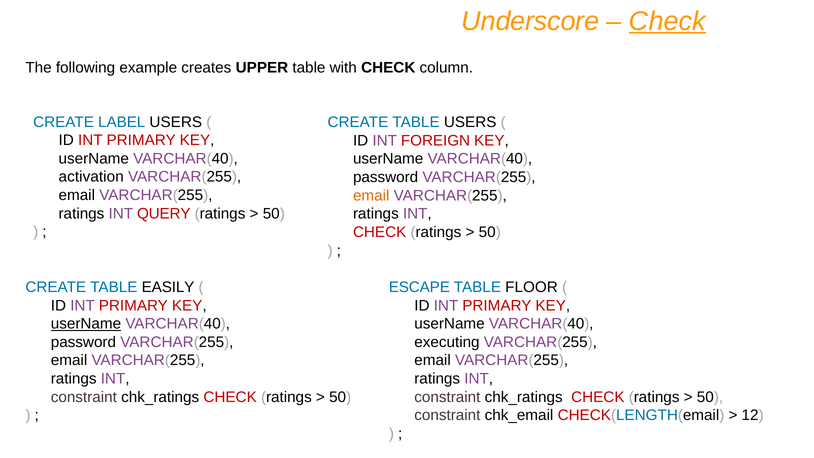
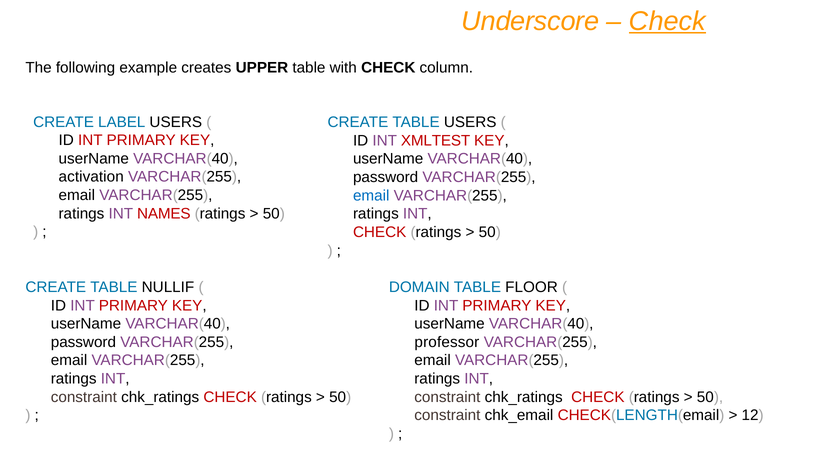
FOREIGN: FOREIGN -> XMLTEST (436, 141)
email colour: orange -> blue (371, 196)
QUERY: QUERY -> NAMES (164, 214)
EASILY: EASILY -> NULLIF (168, 287)
ESCAPE: ESCAPE -> DOMAIN (419, 287)
userName underline: present -> none (86, 324)
executing: executing -> professor (447, 342)
